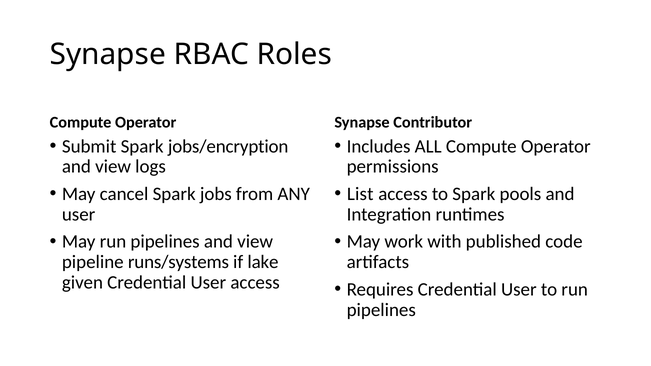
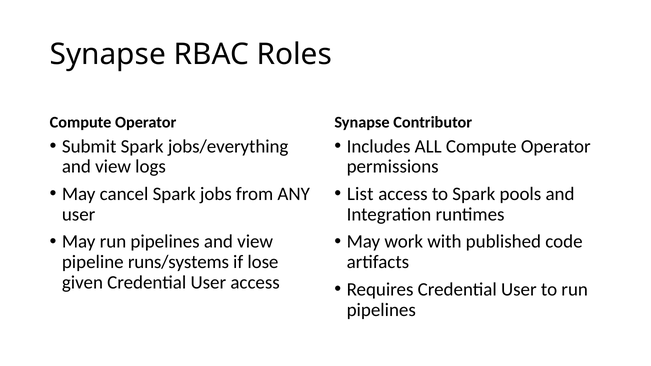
jobs/encryption: jobs/encryption -> jobs/everything (228, 146)
lake: lake -> lose (263, 262)
